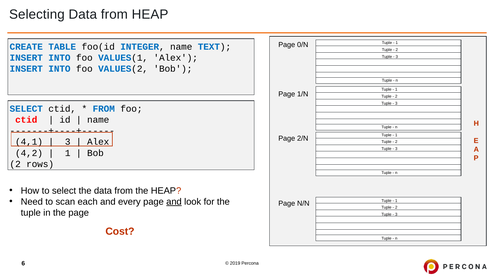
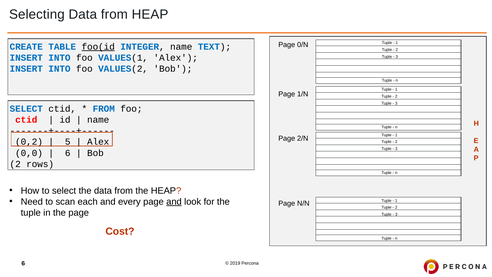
foo(id underline: none -> present (98, 47)
4,1: 4,1 -> 0,2 (29, 142)
3: 3 -> 5 (68, 142)
4,2: 4,2 -> 0,0 (29, 153)
1: 1 -> 6 (68, 153)
